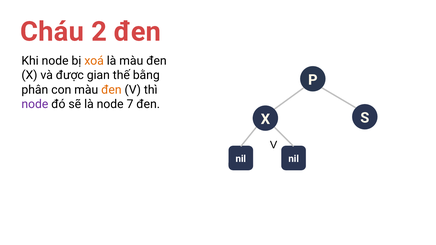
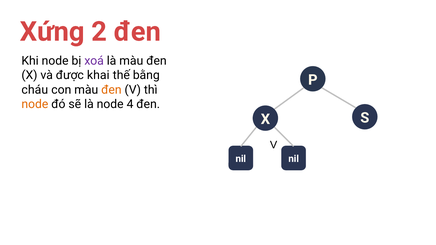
Cháu: Cháu -> Xứng (52, 32)
xoá colour: orange -> purple (94, 61)
gian: gian -> khai (98, 75)
phân: phân -> cháu (35, 90)
node colour: purple -> orange (35, 104)
7: 7 -> 4 (130, 104)
